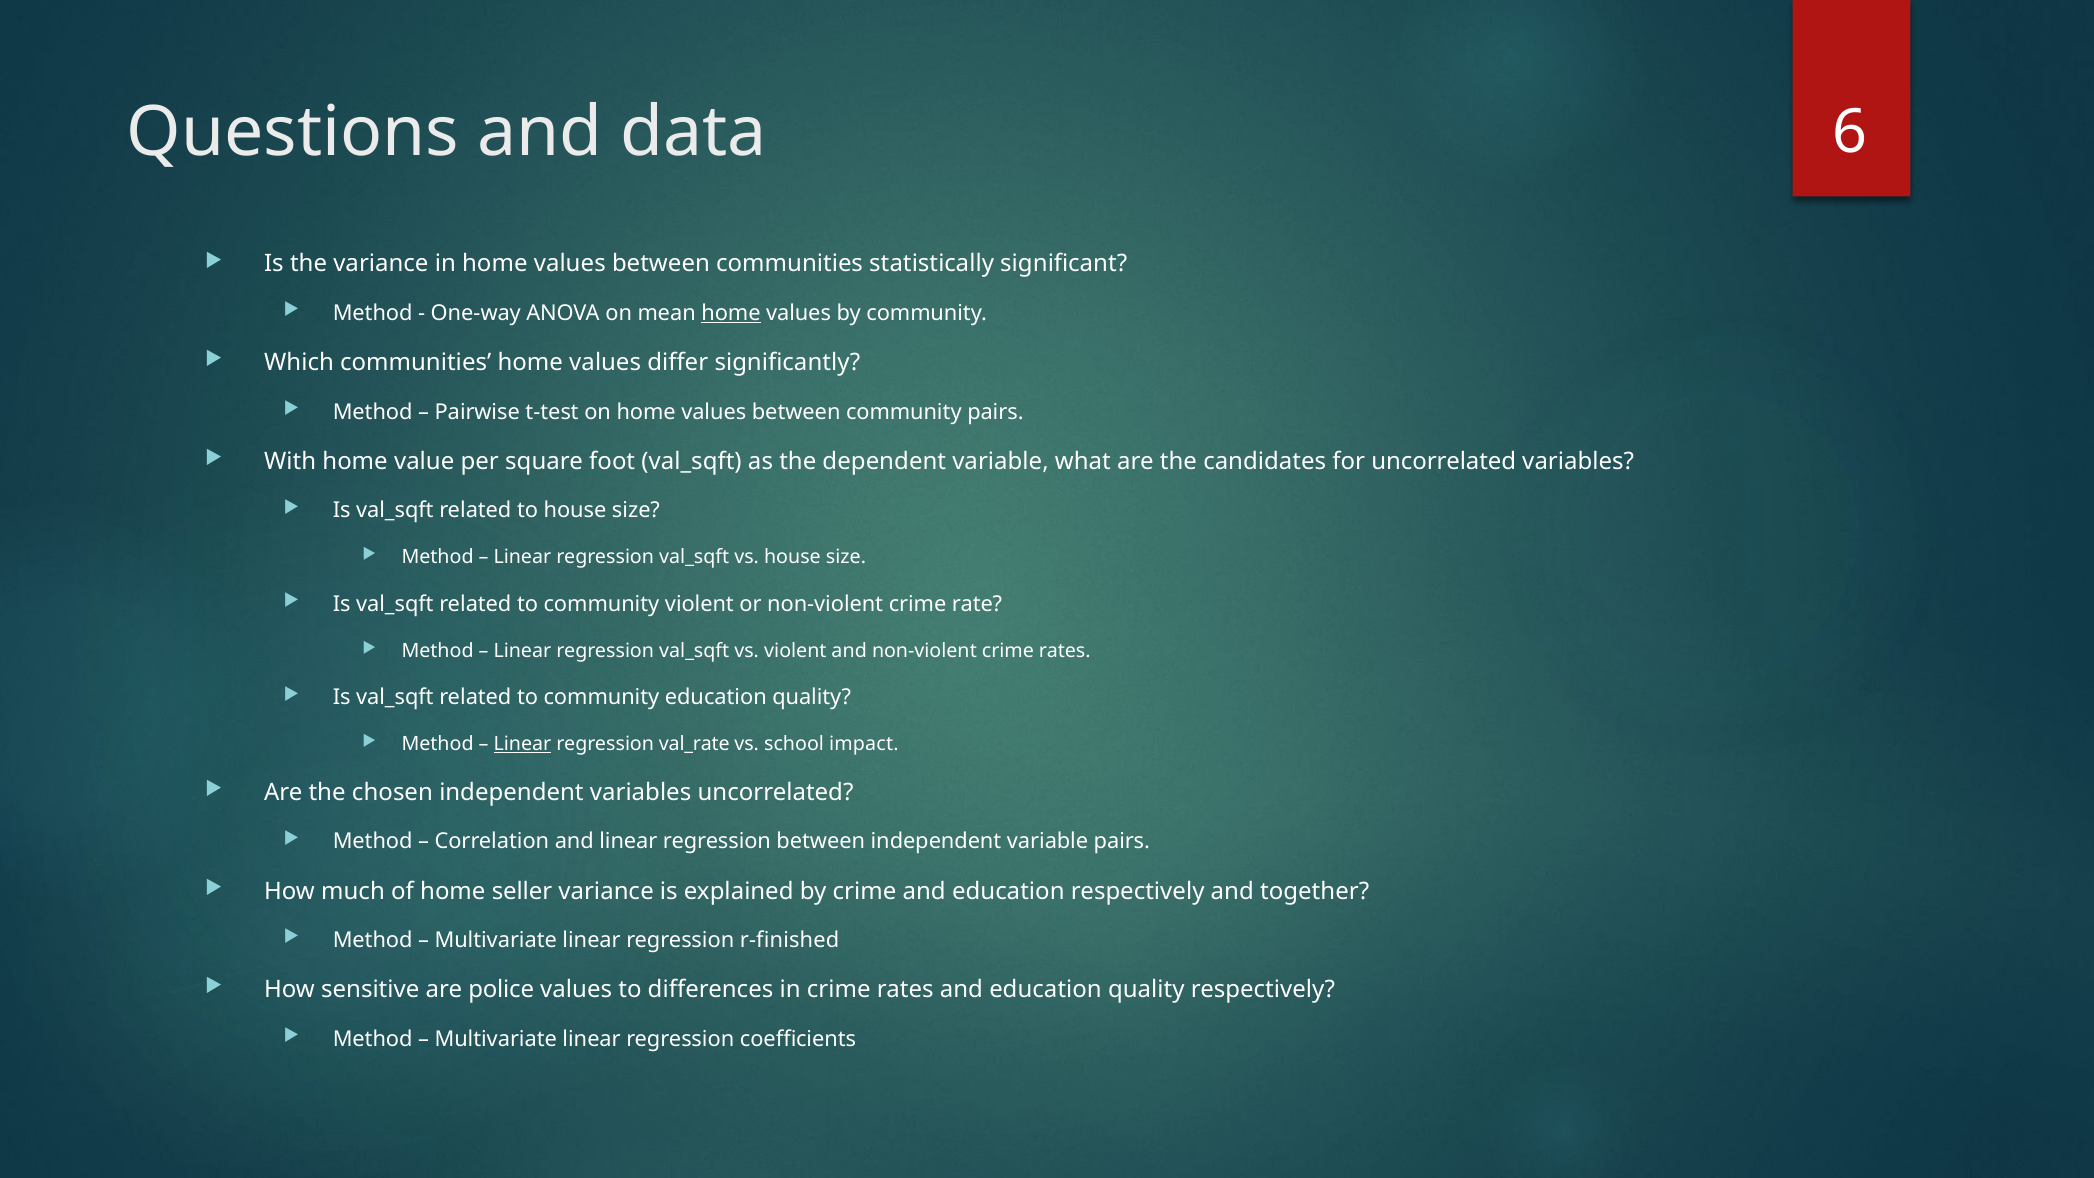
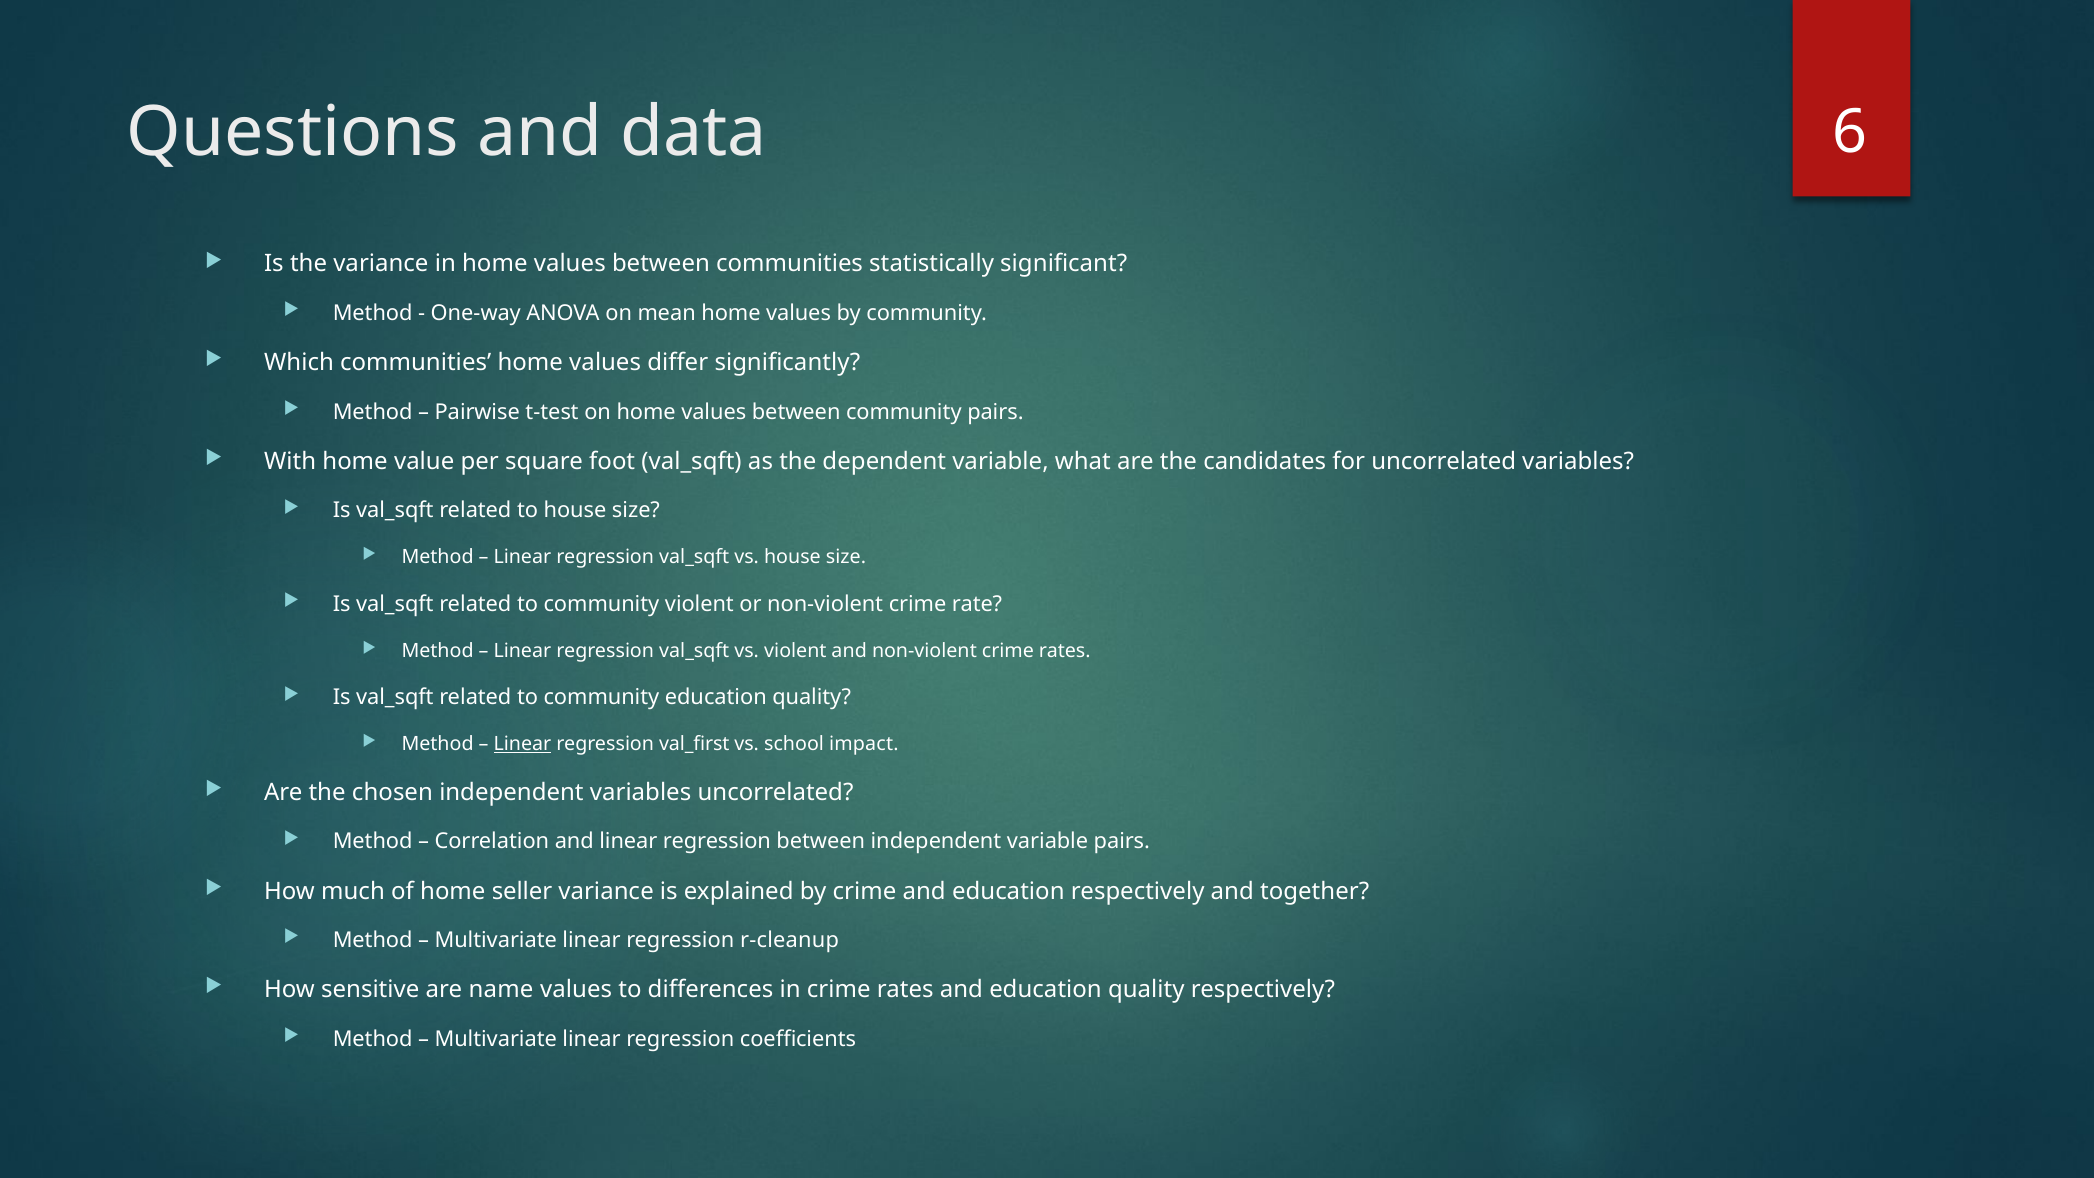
home underline: present -> none (731, 313)
val_rate: val_rate -> val_first (694, 744)
r-finished: r-finished -> r-cleanup (790, 940)
police: police -> name (501, 990)
